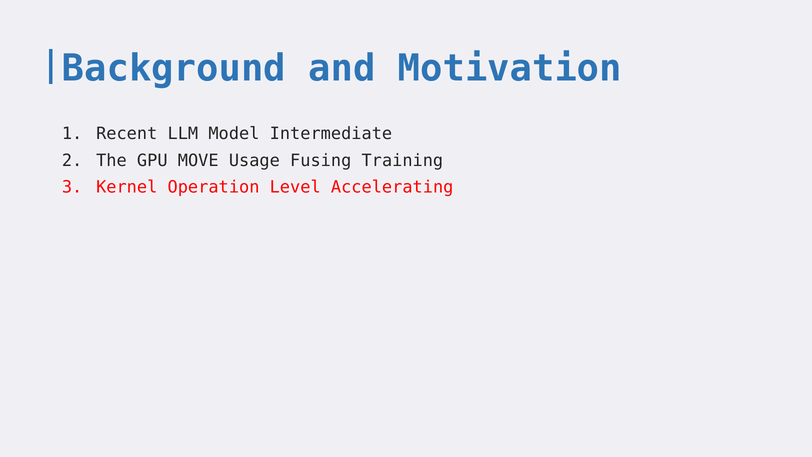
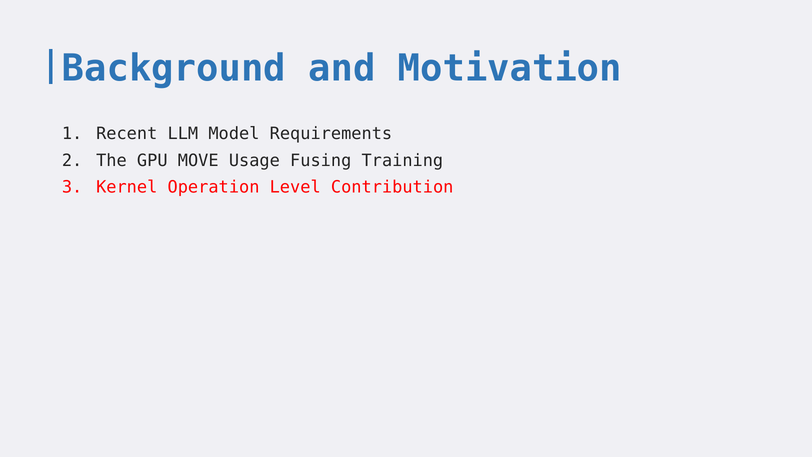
Intermediate: Intermediate -> Requirements (331, 134)
Accelerating: Accelerating -> Contribution (392, 187)
